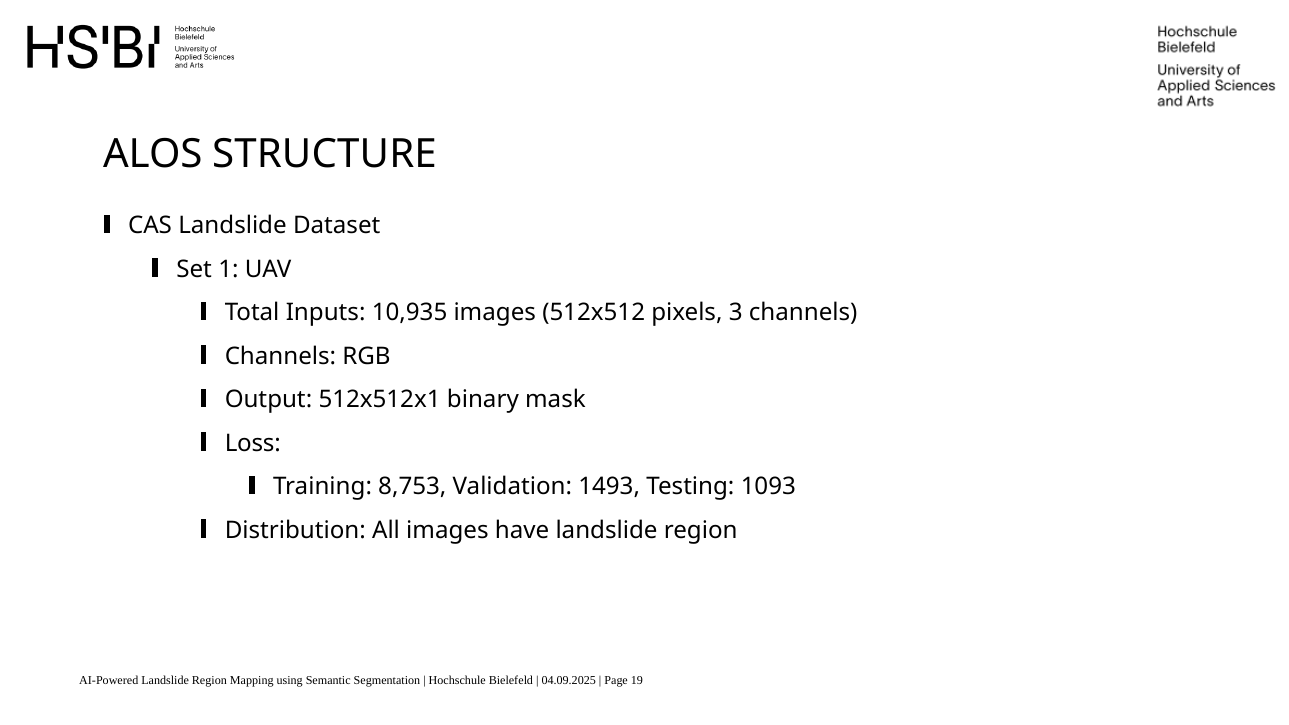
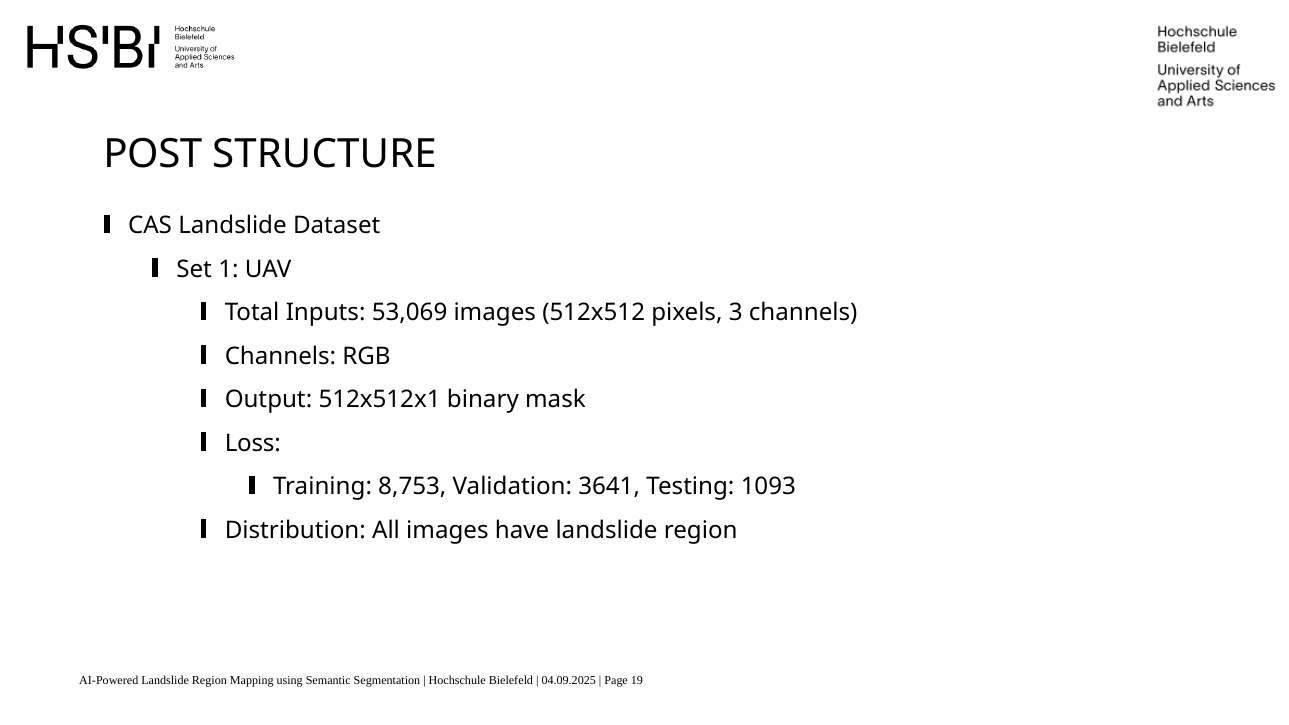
ALOS: ALOS -> POST (153, 154)
10,935: 10,935 -> 53,069 (410, 313)
1493: 1493 -> 3641 (609, 487)
